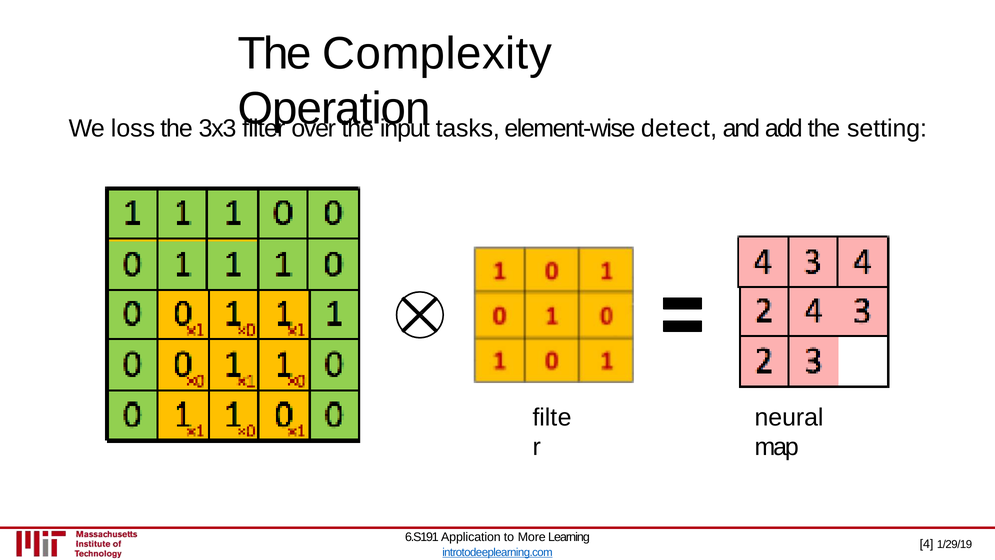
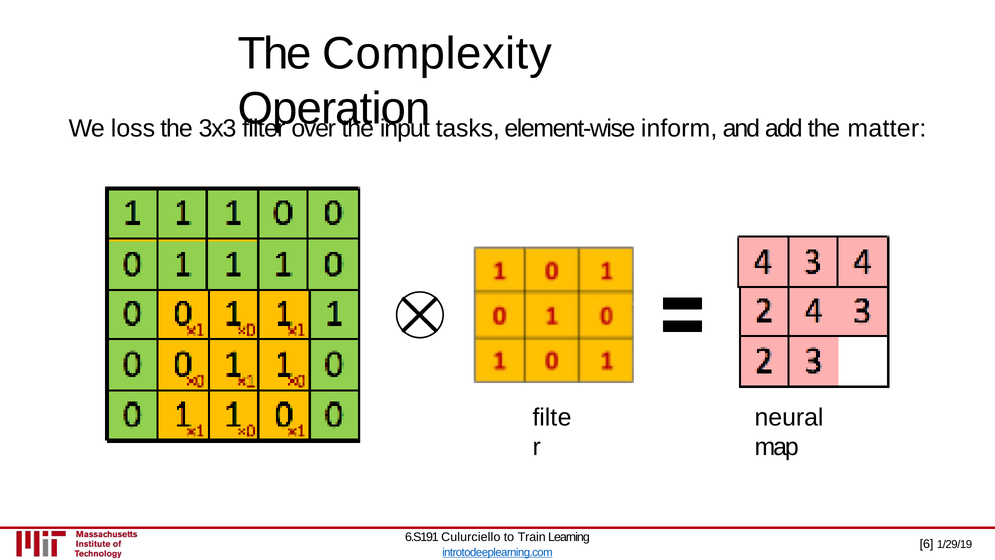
detect: detect -> inform (679, 129)
setting: setting -> matter (887, 129)
Application: Application -> Culurciello (471, 537)
More: More -> Train (532, 537)
4: 4 -> 6 (927, 544)
